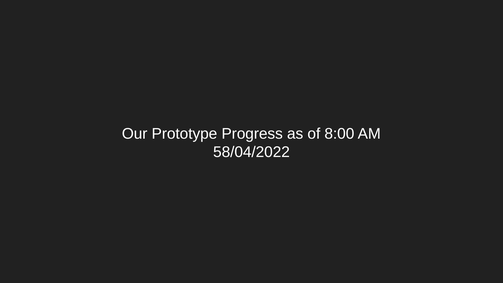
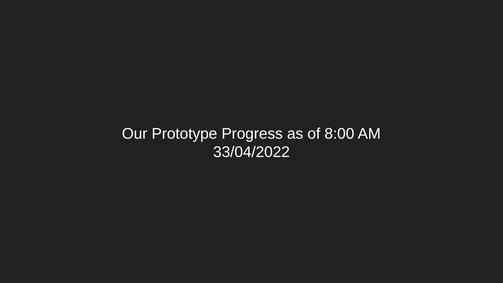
58/04/2022: 58/04/2022 -> 33/04/2022 (251, 152)
